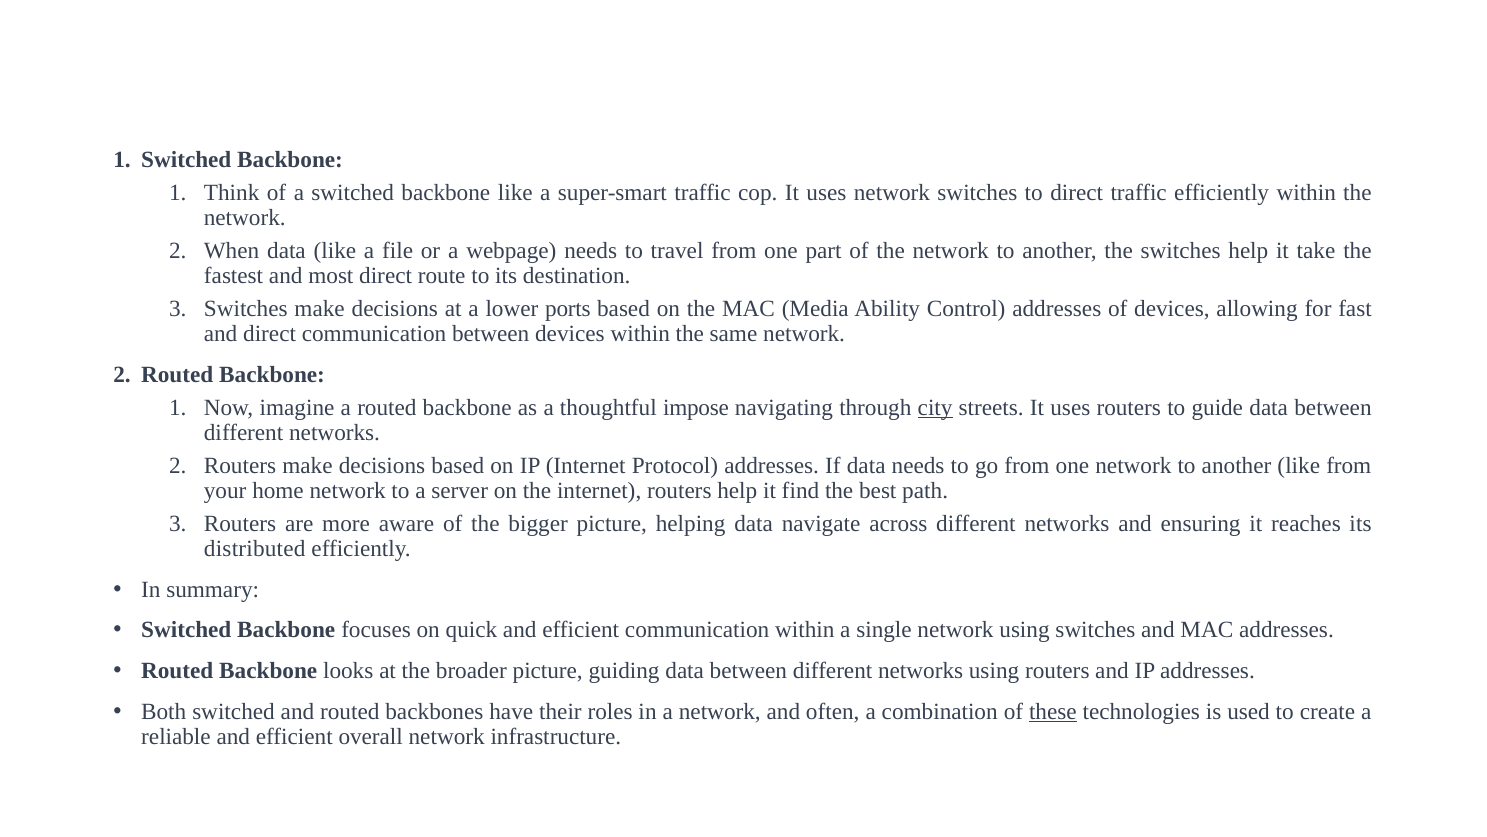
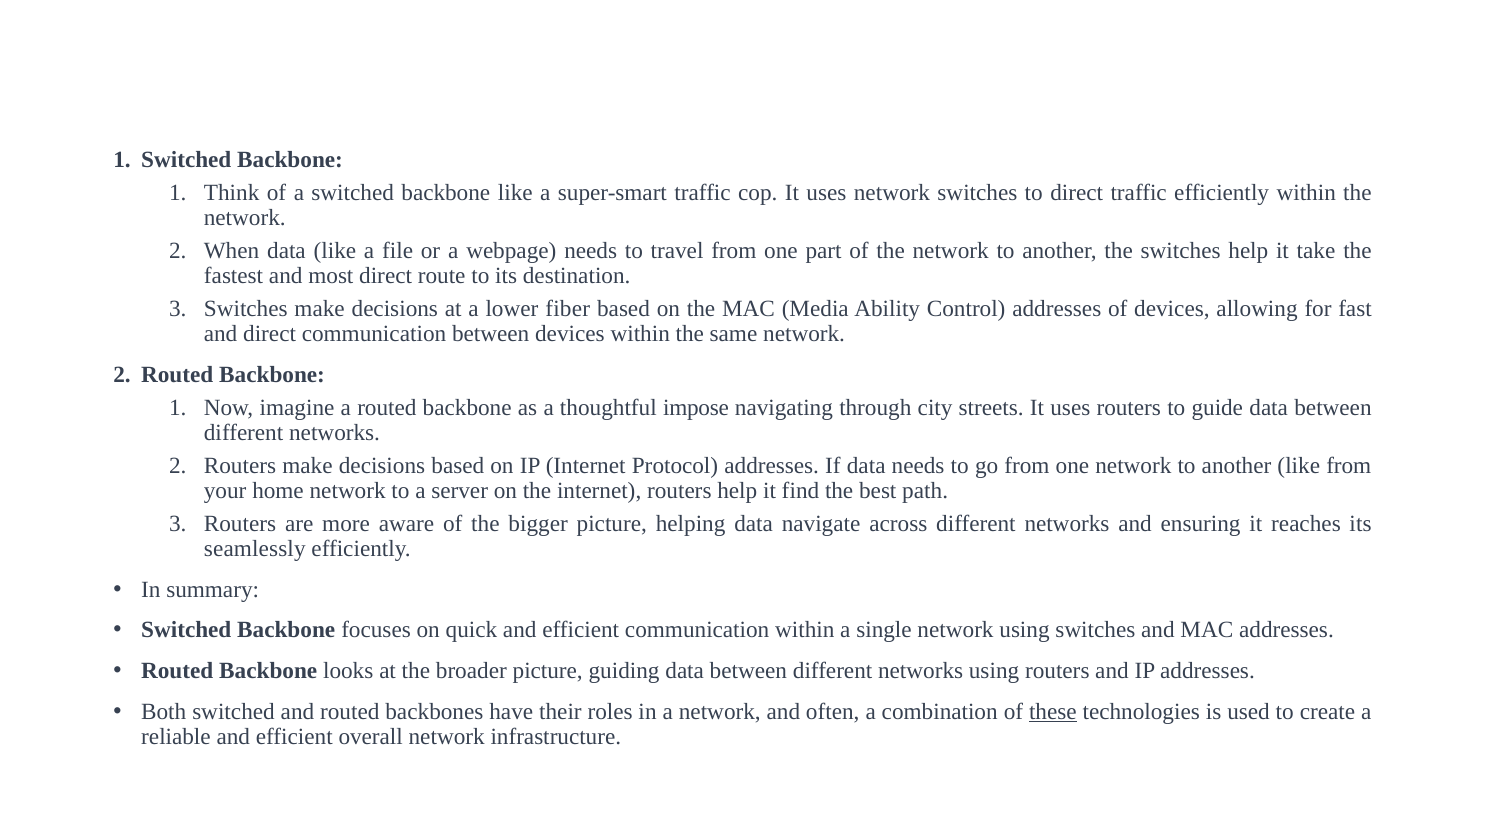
ports: ports -> fiber (568, 309)
city underline: present -> none (935, 407)
distributed: distributed -> seamlessly (255, 548)
